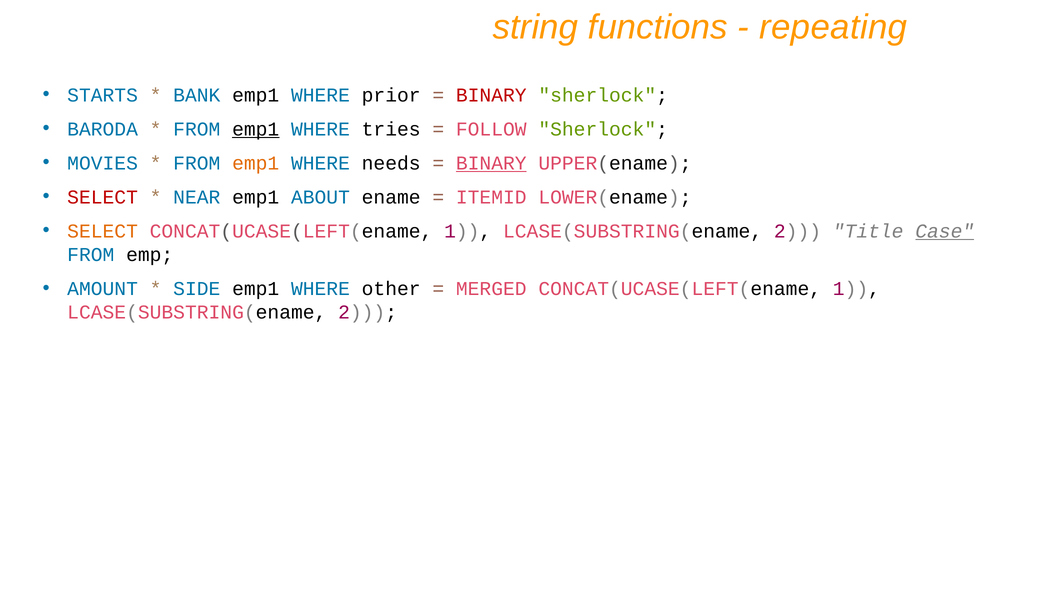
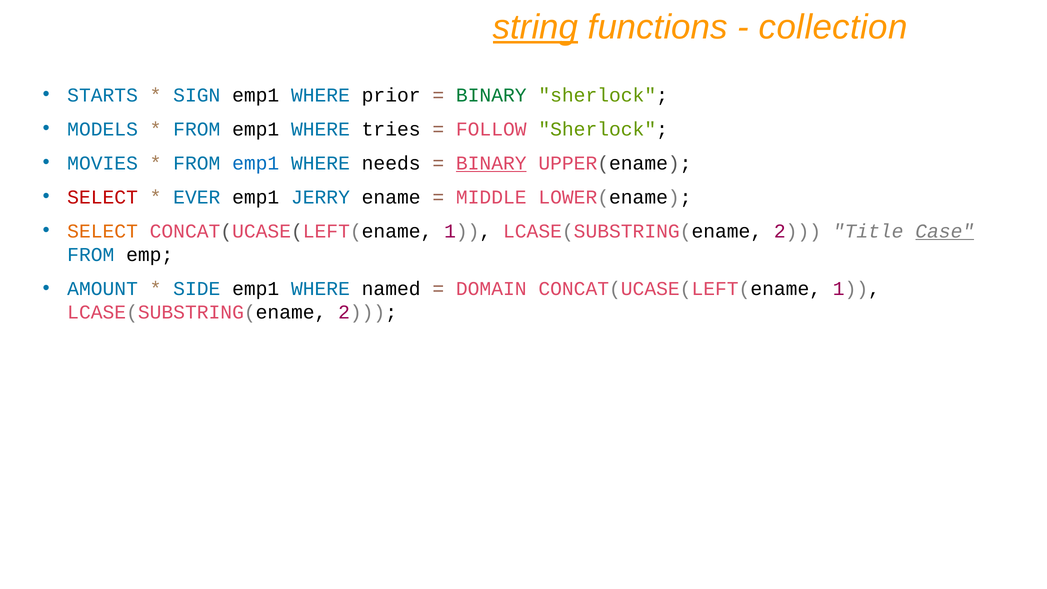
string underline: none -> present (535, 27)
repeating: repeating -> collection (833, 27)
BANK: BANK -> SIGN (197, 95)
BINARY colour: red -> green (491, 95)
BARODA: BARODA -> MODELS (103, 129)
emp1 underline: present -> none (256, 129)
emp1 colour: orange -> blue (256, 163)
NEAR: NEAR -> EVER (197, 197)
ABOUT: ABOUT -> JERRY (320, 197)
ITEMID: ITEMID -> MIDDLE (491, 197)
other: other -> named (391, 289)
MERGED: MERGED -> DOMAIN (491, 289)
